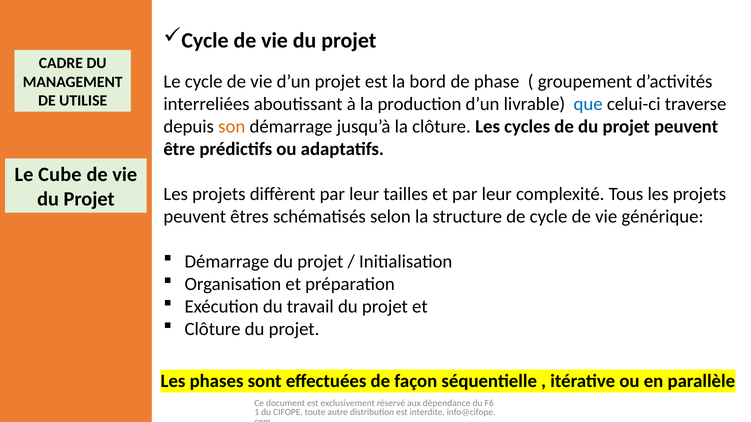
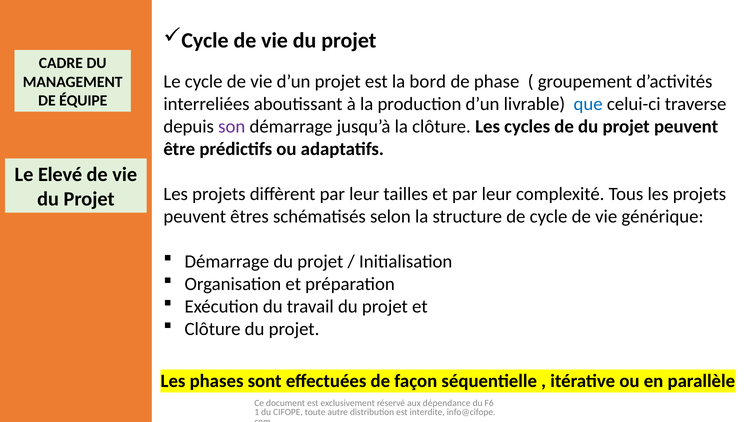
UTILISE: UTILISE -> ÉQUIPE (83, 101)
son colour: orange -> purple (232, 127)
Cube: Cube -> Elevé (60, 175)
